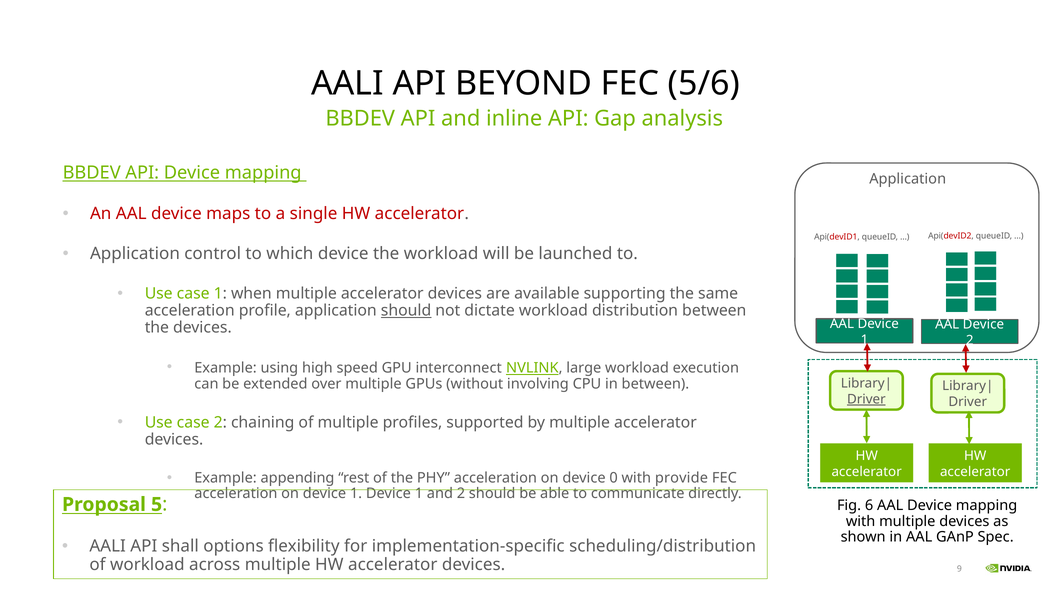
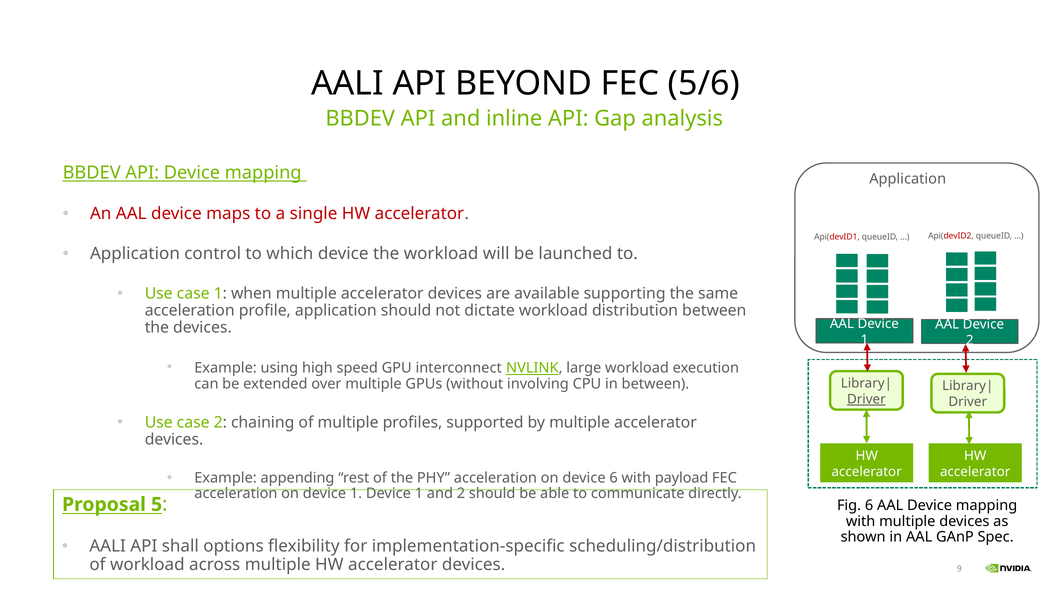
should underline: present -> none (406, 311)
device 0: 0 -> 6 (614, 478)
provide: provide -> payload (682, 478)
